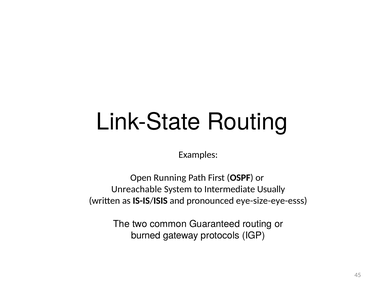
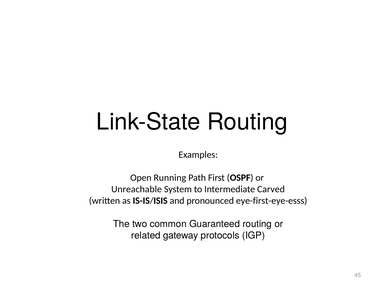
Usually: Usually -> Carved (271, 189)
eye-size-eye-esss: eye-size-eye-esss -> eye-first-eye-esss (272, 201)
burned: burned -> related (146, 235)
